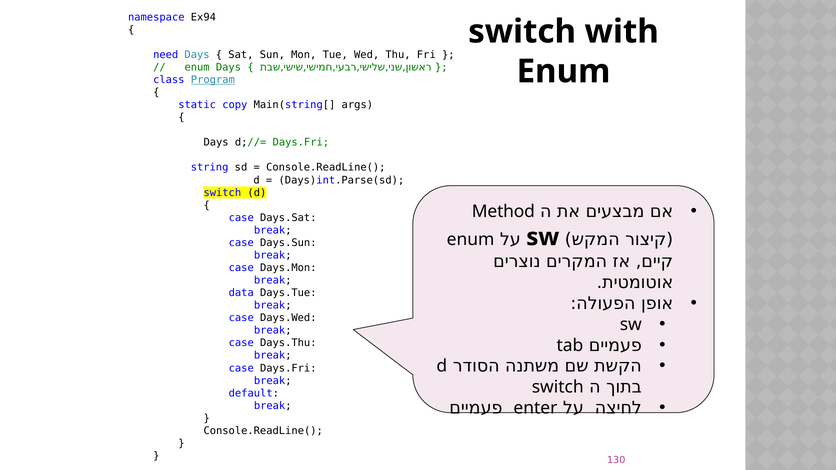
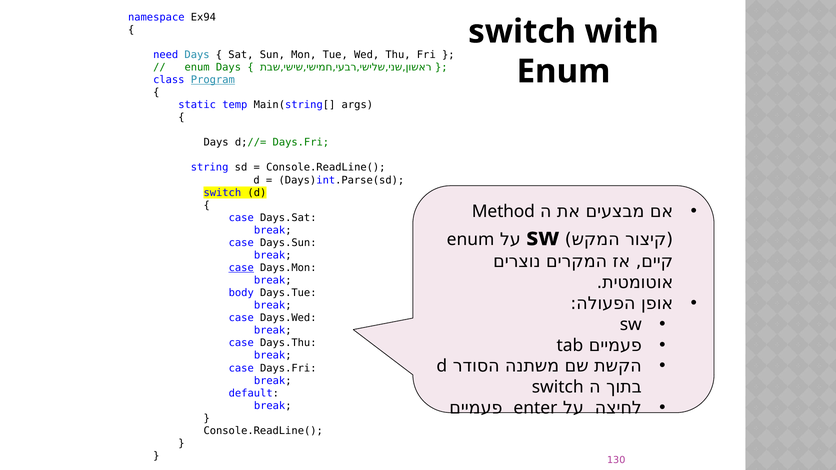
copy: copy -> temp (235, 105)
case underline: none -> present (241, 268)
data: data -> body (241, 293)
